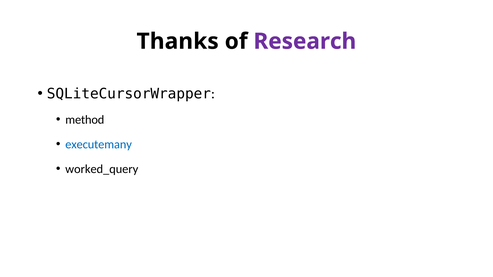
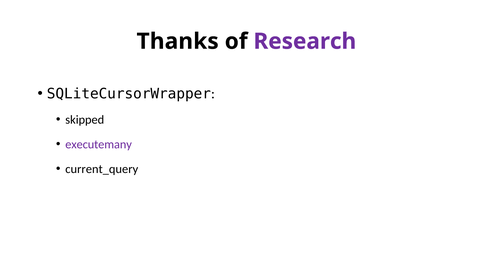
method: method -> skipped (85, 120)
executemany colour: blue -> purple (99, 145)
worked_query: worked_query -> current_query (102, 169)
